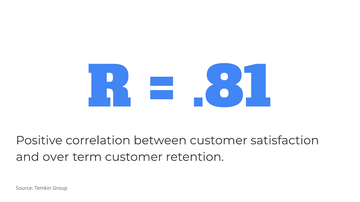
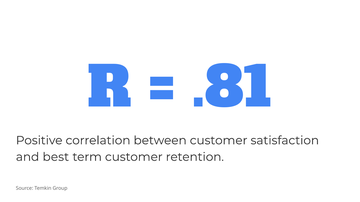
over: over -> best (56, 157)
